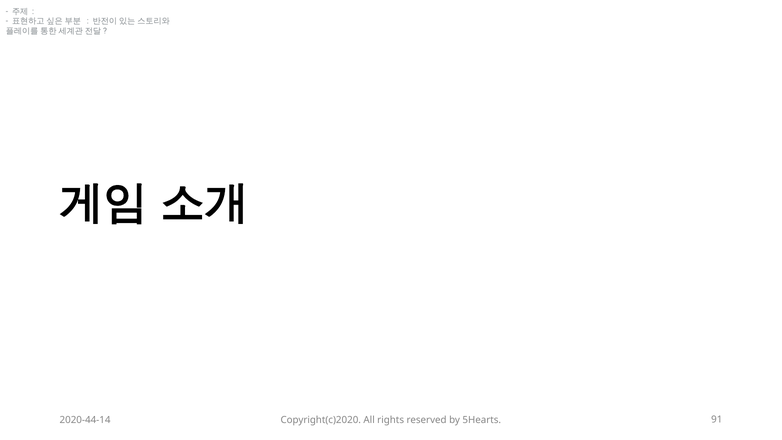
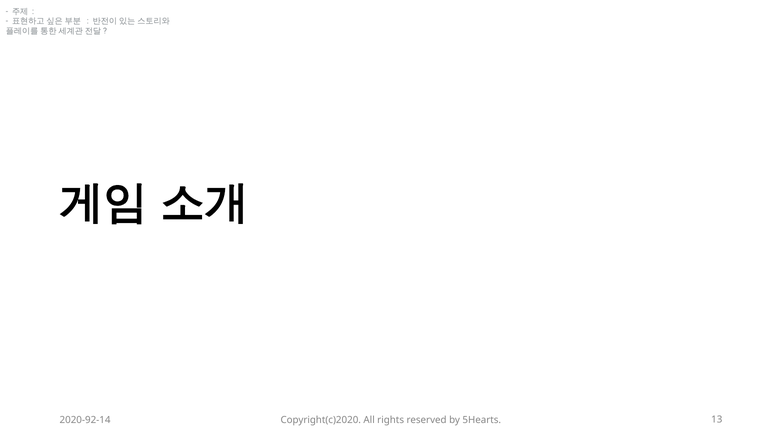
2020-44-14: 2020-44-14 -> 2020-92-14 (85, 420)
91: 91 -> 13 (717, 419)
